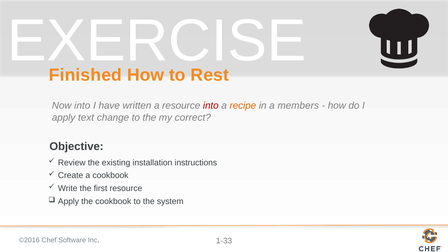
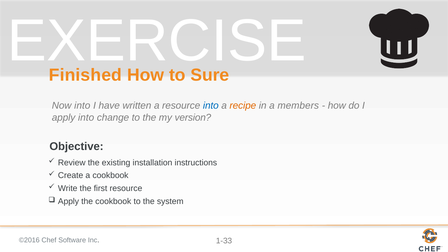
Rest: Rest -> Sure (210, 75)
into colour: red -> blue (211, 106)
apply text: text -> into (86, 117)
correct: correct -> version (193, 117)
